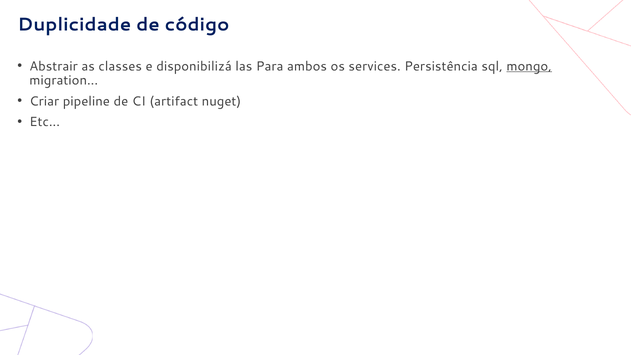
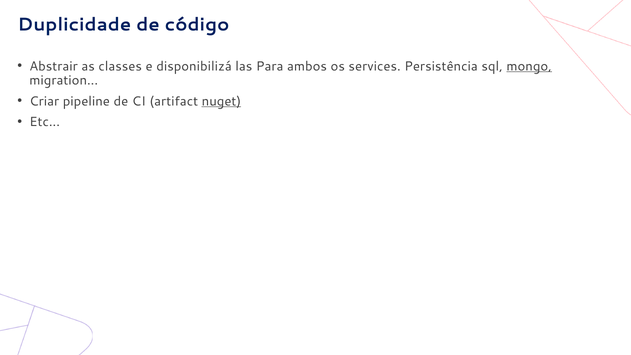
nuget underline: none -> present (221, 101)
